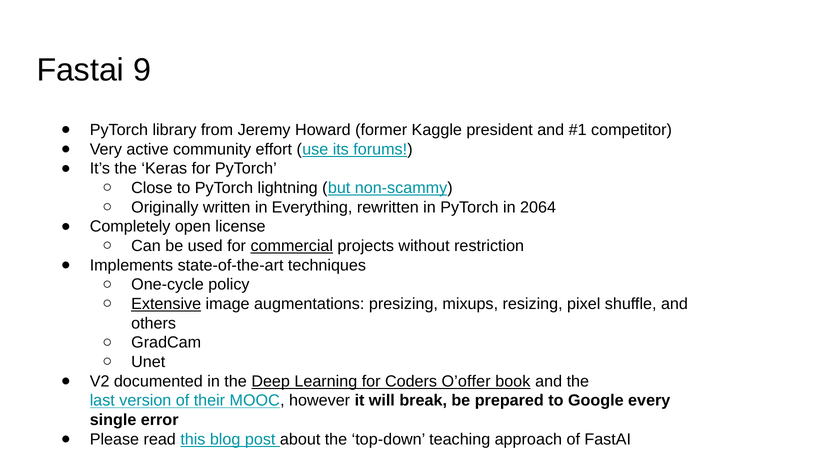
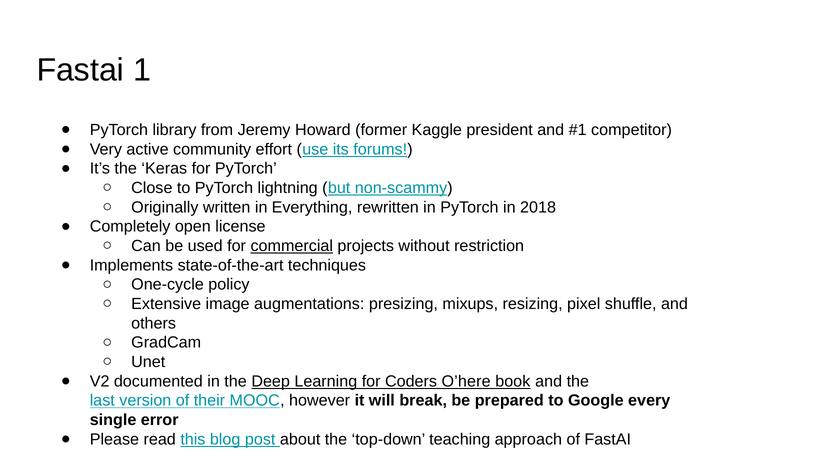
9: 9 -> 1 (142, 70)
2064: 2064 -> 2018 (538, 207)
Extensive underline: present -> none (166, 304)
O’offer: O’offer -> O’here (466, 382)
